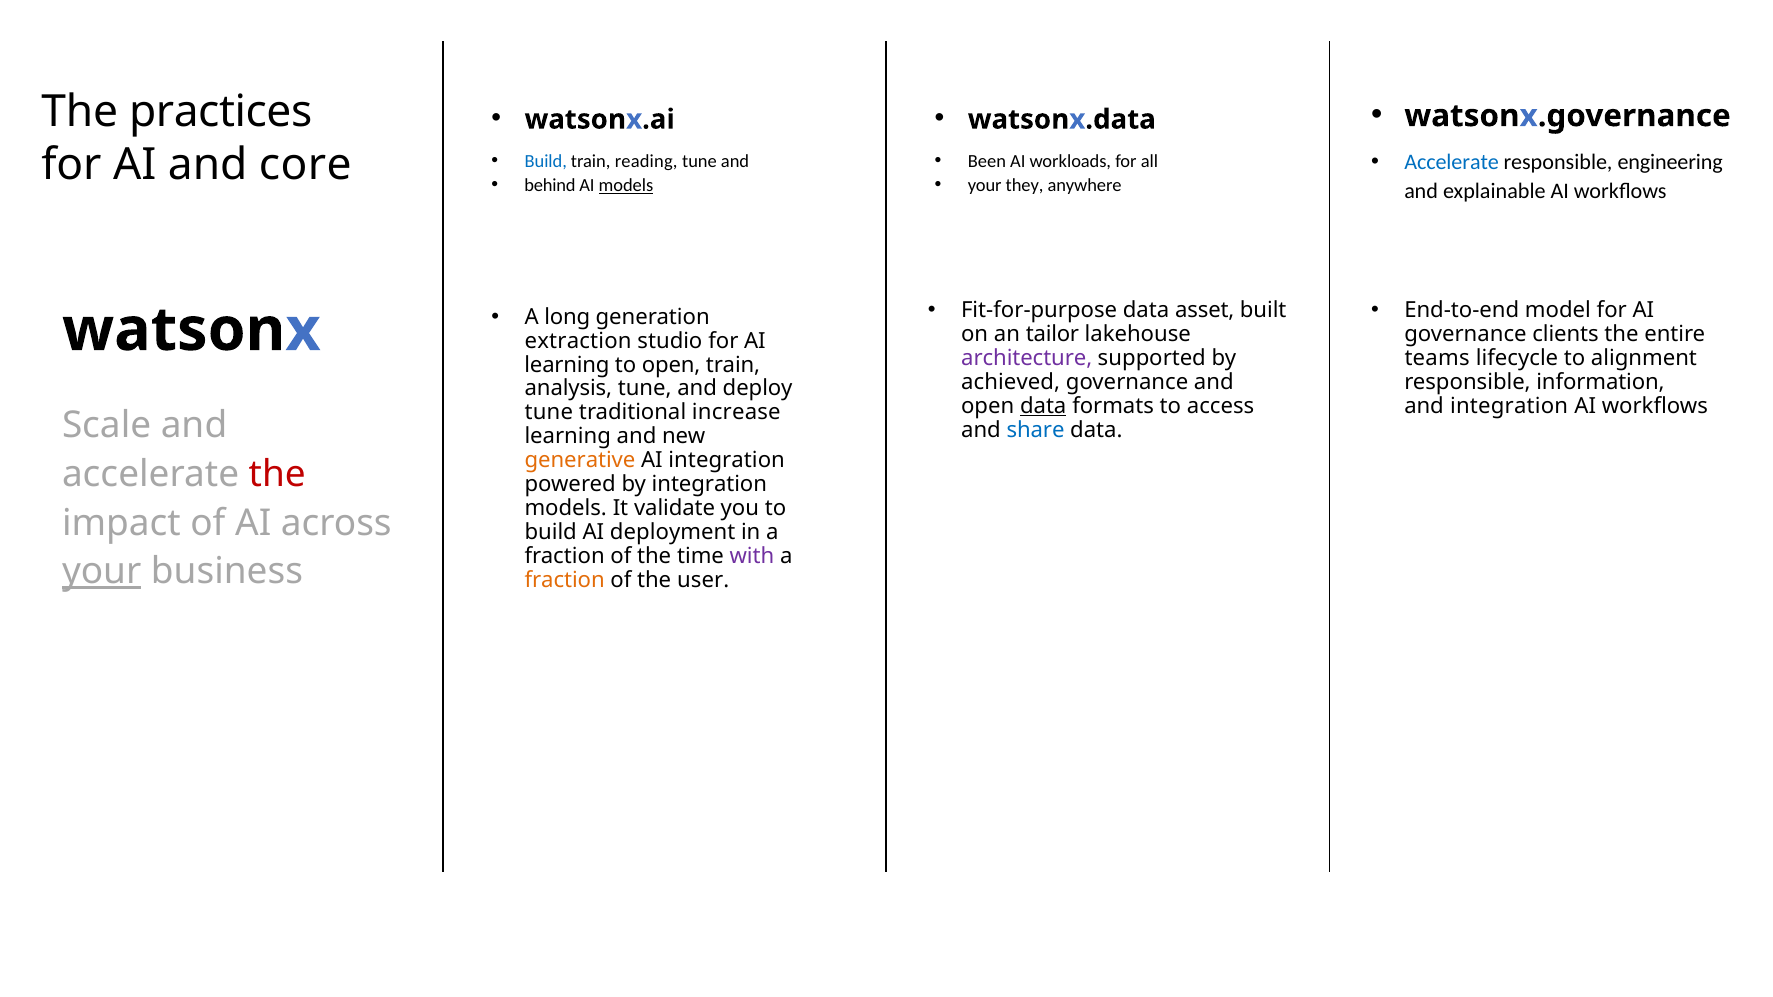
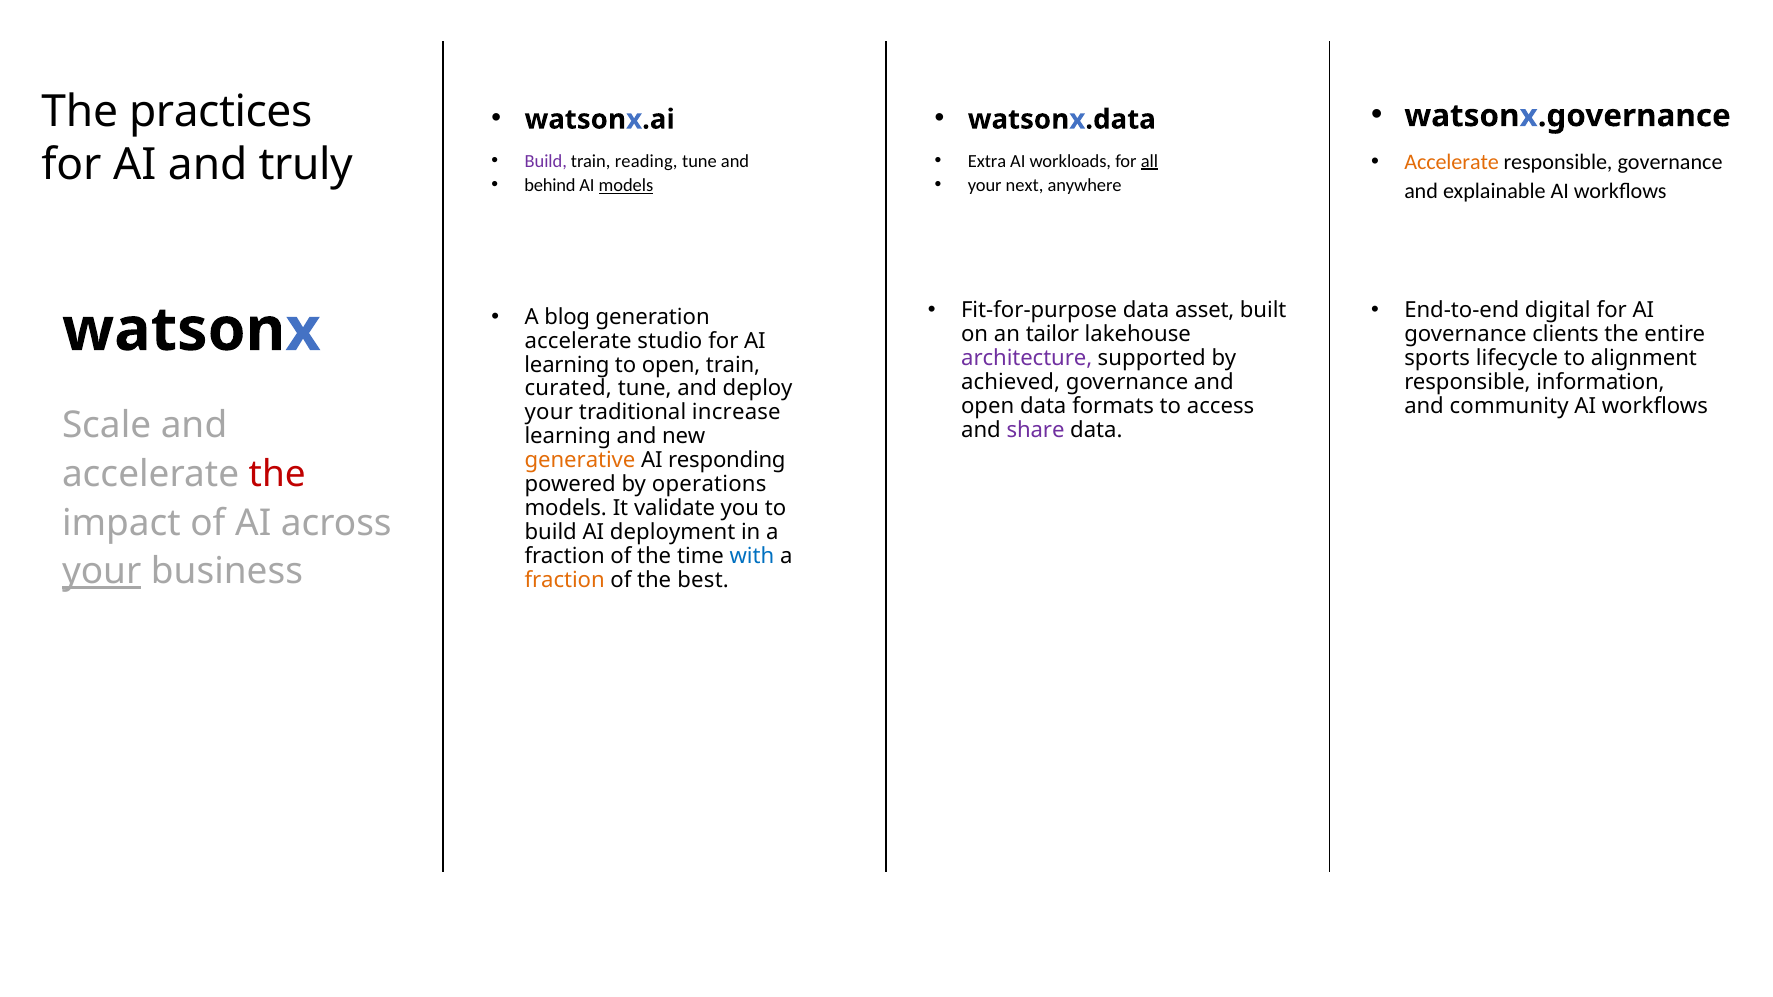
Accelerate colour: blue -> orange (1452, 162)
responsible engineering: engineering -> governance (1670, 162)
Build colour: blue -> purple (546, 161)
Been: Been -> Extra (987, 161)
all underline: none -> present (1149, 161)
core: core -> truly (306, 165)
they: they -> next (1025, 185)
model: model -> digital (1558, 310)
long: long -> blog (567, 317)
extraction: extraction -> accelerate (578, 341)
teams: teams -> sports (1437, 358)
analysis: analysis -> curated (568, 389)
data underline: present -> none (1043, 406)
and integration: integration -> community (1509, 406)
tune: tune -> your (549, 413)
share colour: blue -> purple (1036, 430)
AI integration: integration -> responding (727, 461)
by integration: integration -> operations (709, 484)
with colour: purple -> blue (752, 556)
user: user -> best (703, 580)
